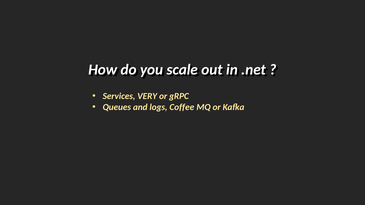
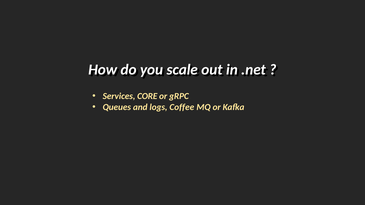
VERY: VERY -> CORE (147, 96)
